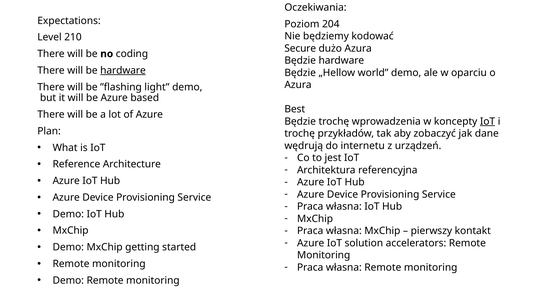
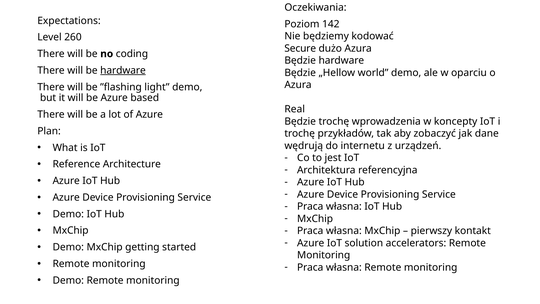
204: 204 -> 142 (331, 24)
210: 210 -> 260 (73, 37)
Best: Best -> Real (295, 109)
IoT underline: present -> none (488, 121)
